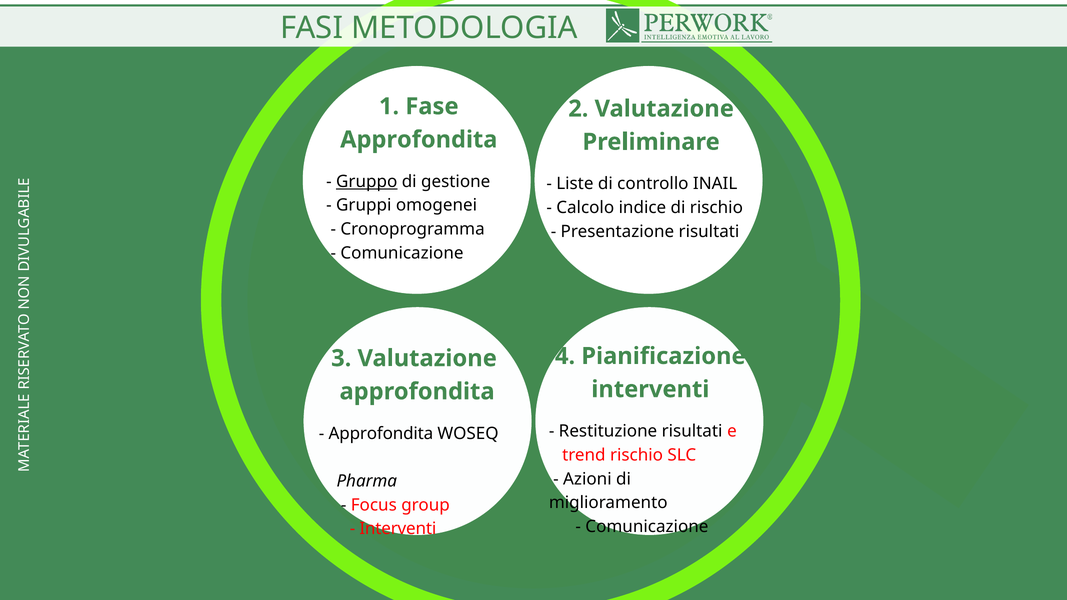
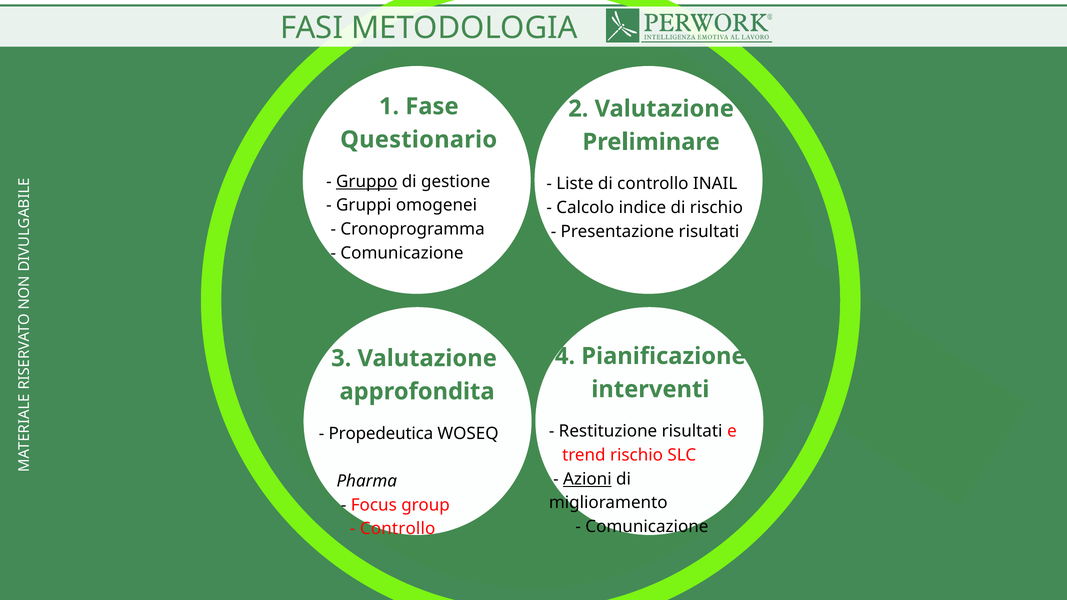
Approfondita: Approfondita -> Questionario (419, 140)
Approfondita: Approfondita -> Propedeutica (381, 434)
Azioni underline: none -> present (587, 479)
Interventi: Interventi -> Controllo (398, 529)
